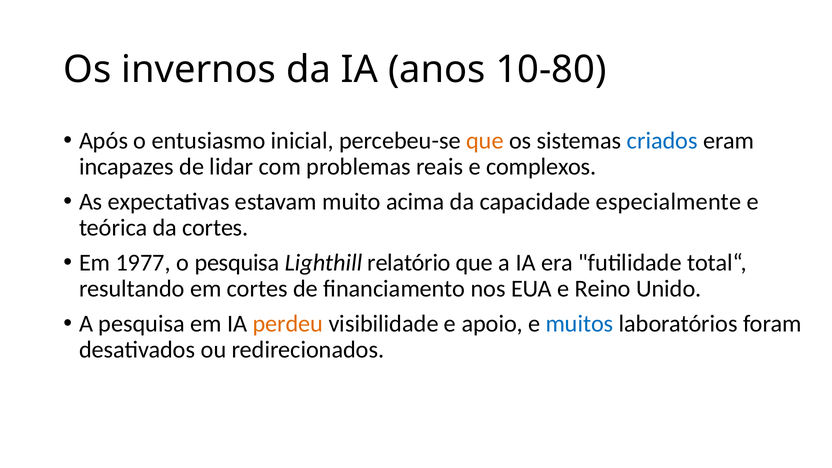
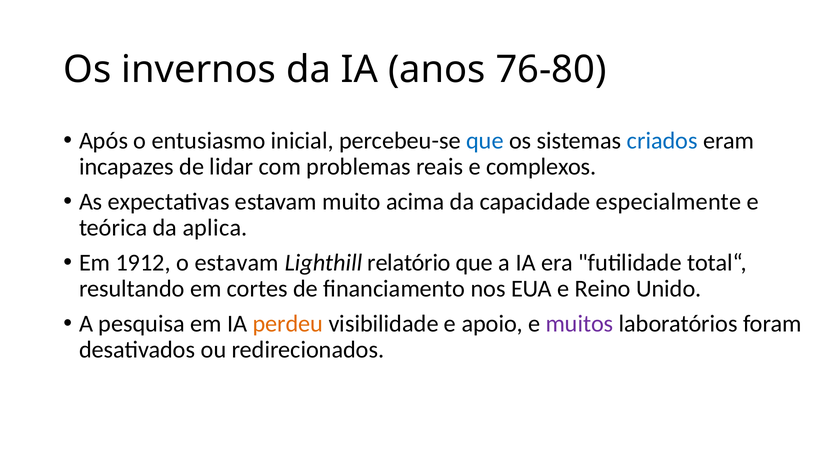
10-80: 10-80 -> 76-80 (551, 70)
que colour: orange -> blue (485, 141)
da cortes: cortes -> aplica (215, 228)
1977: 1977 -> 1912 (143, 263)
o pesquisa: pesquisa -> estavam (237, 263)
muitos colour: blue -> purple (579, 324)
